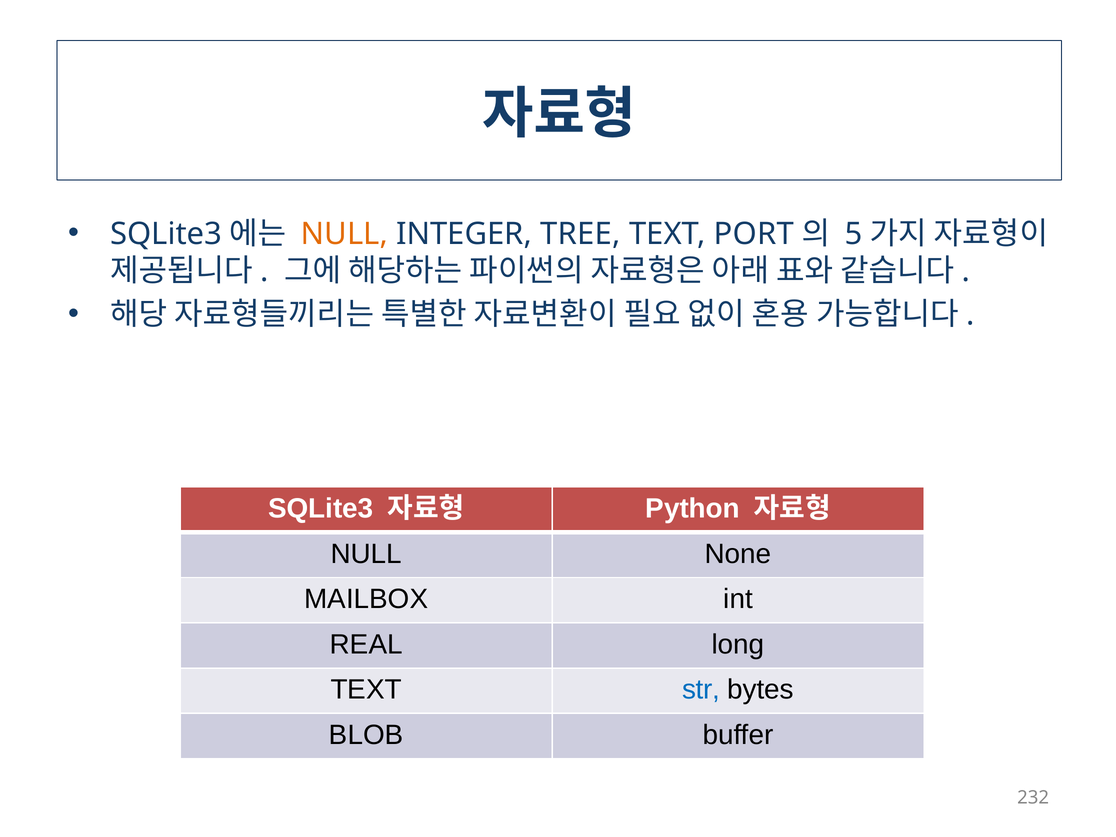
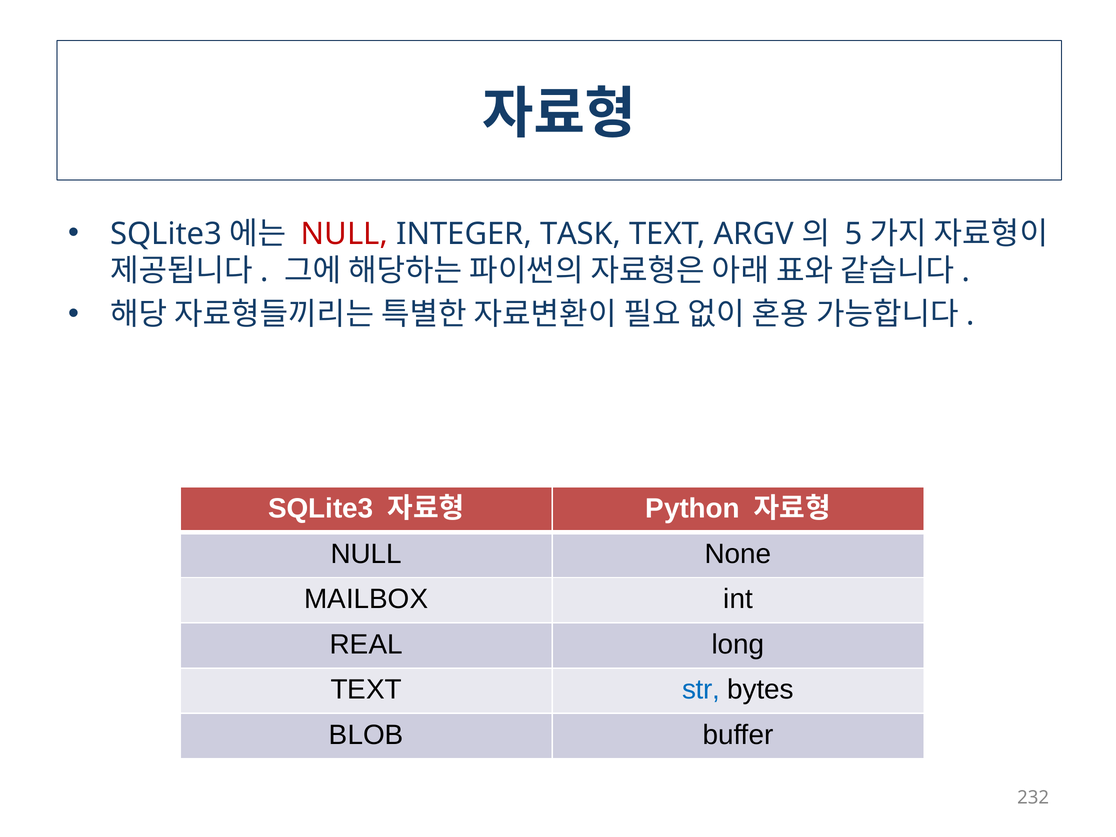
NULL colour: orange -> red (344, 234)
TREE: TREE -> TASK (581, 234)
PORT: PORT -> ARGV (754, 234)
